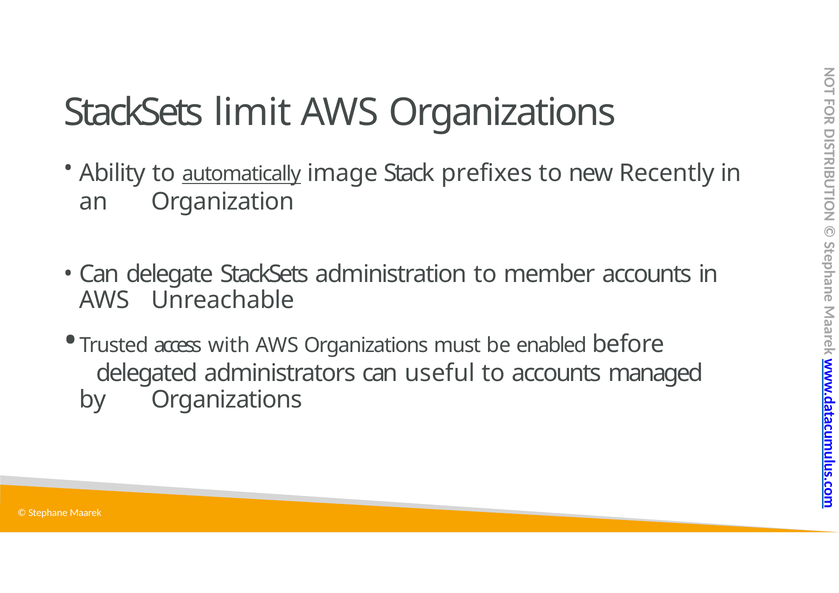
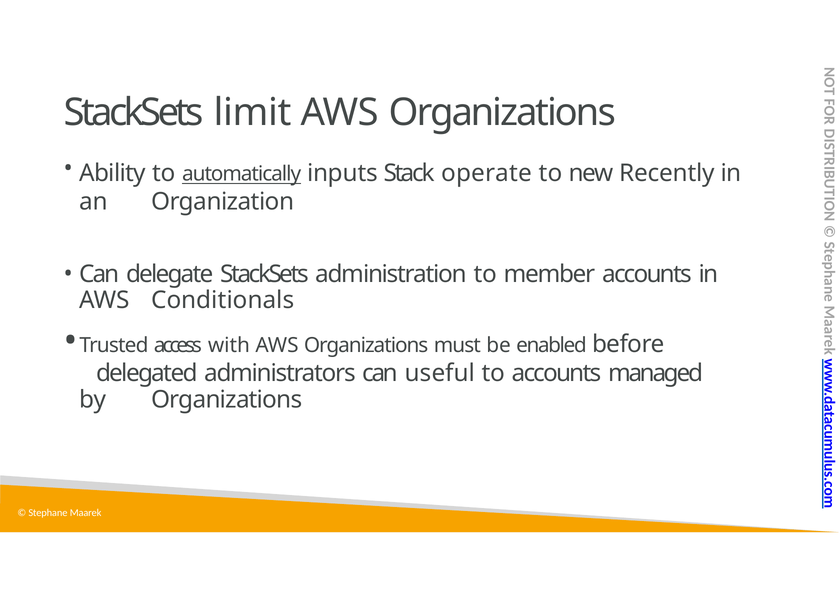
image: image -> inputs (342, 173)
prefixes: prefixes -> operate (487, 173)
Unreachable: Unreachable -> Conditionals (223, 301)
